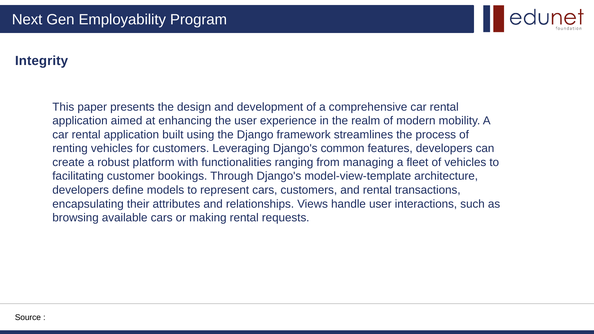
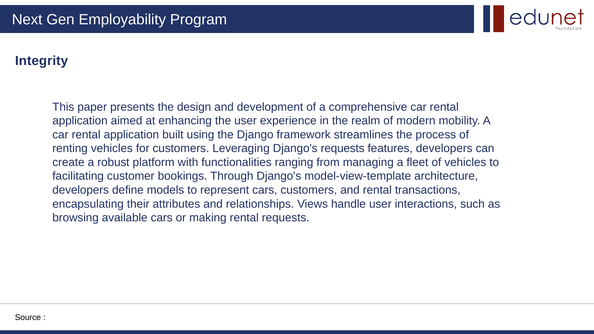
Django's common: common -> requests (343, 149)
